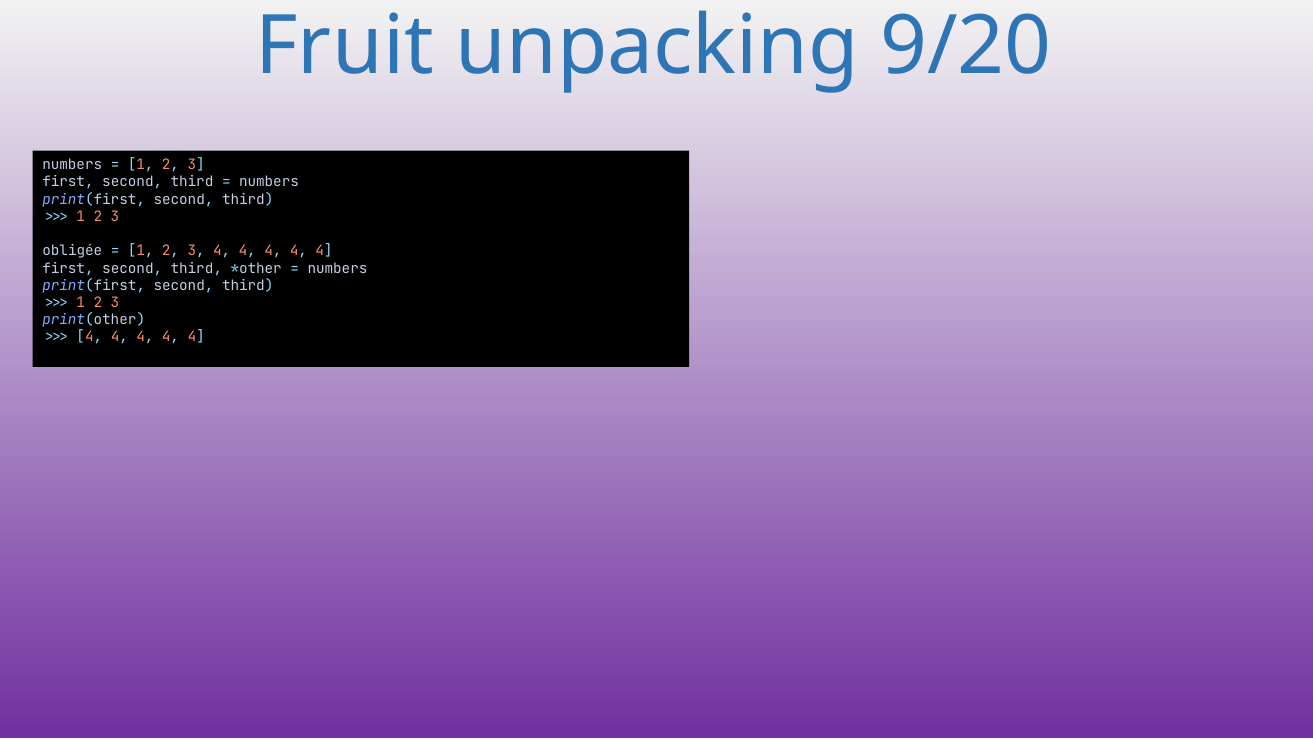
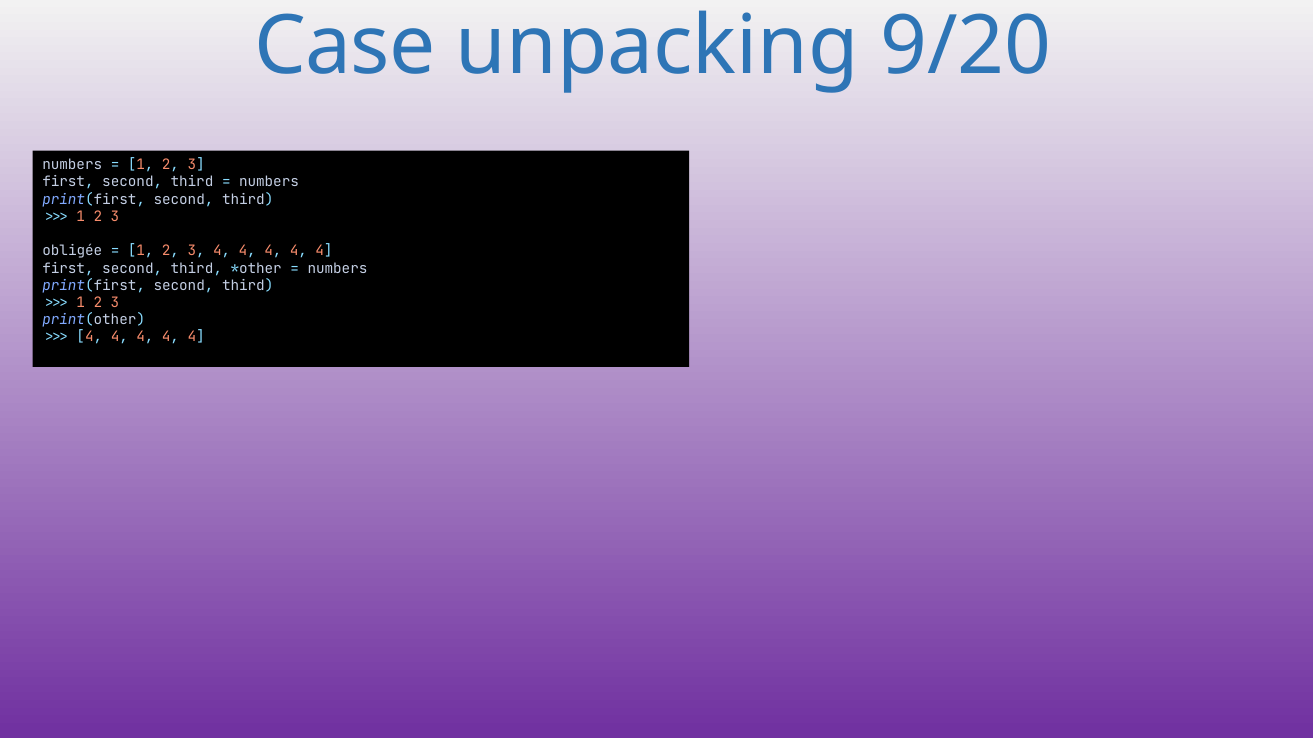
Fruit: Fruit -> Case (345, 47)
